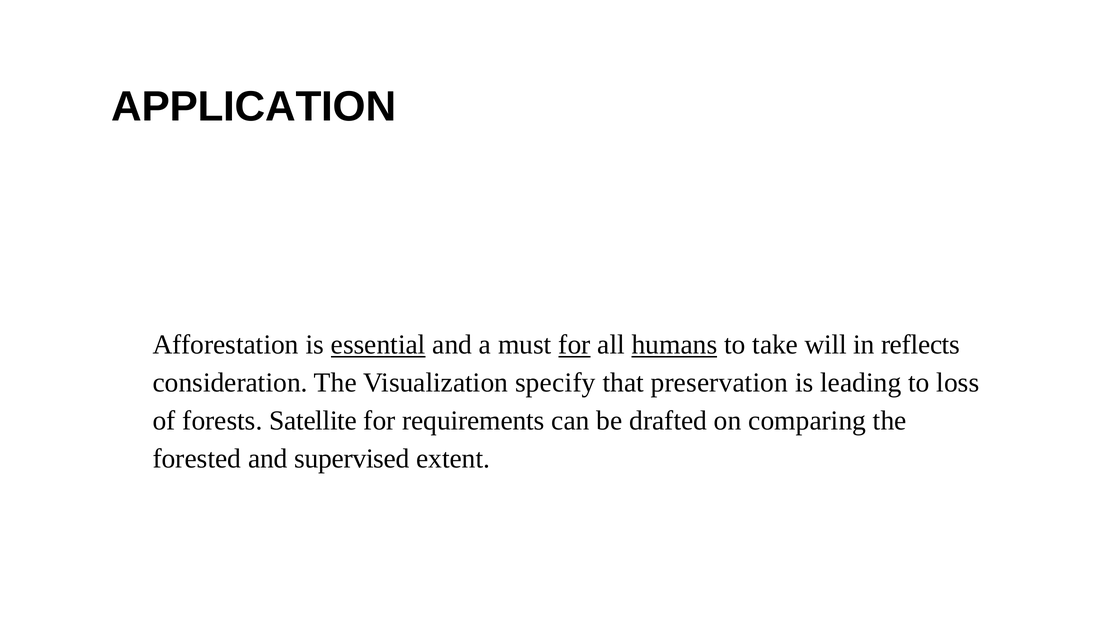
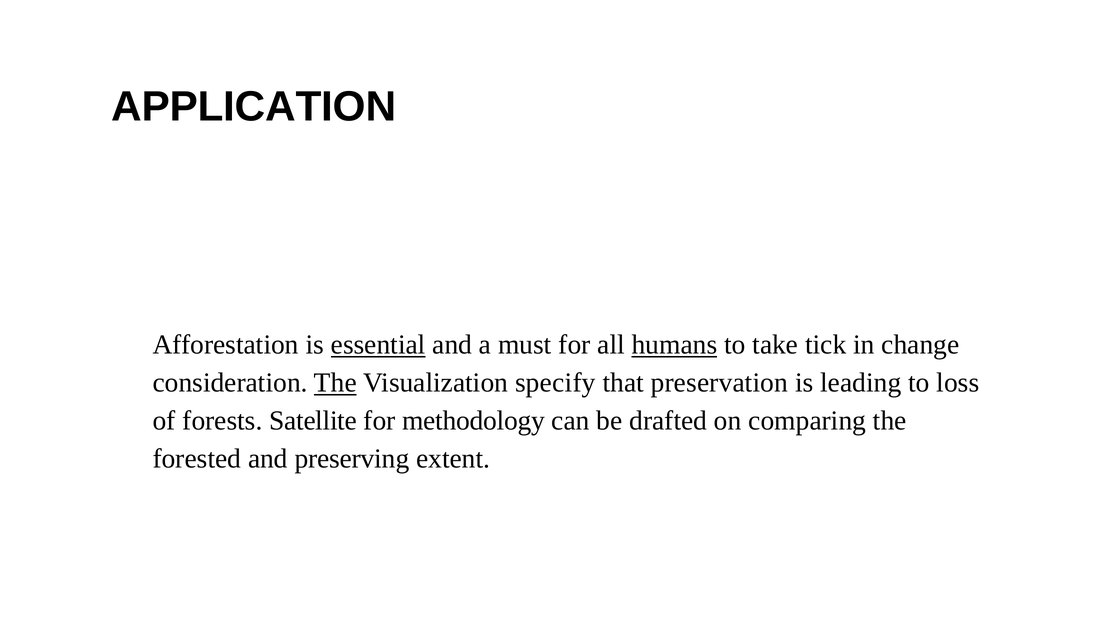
for underline: present -> none (574, 345)
will: will -> tick (826, 345)
reflects: reflects -> change (920, 345)
The underline: none -> present (335, 383)
requirements: requirements -> methodology (474, 421)
supervised: supervised -> preserving (352, 459)
